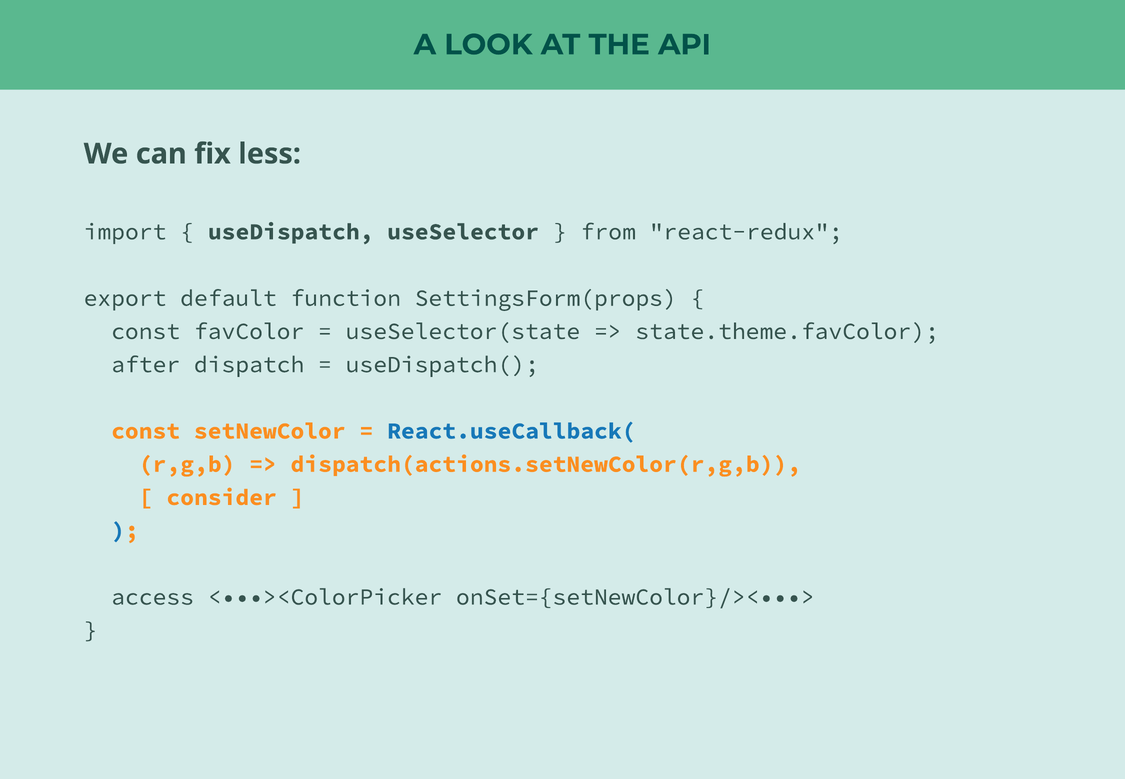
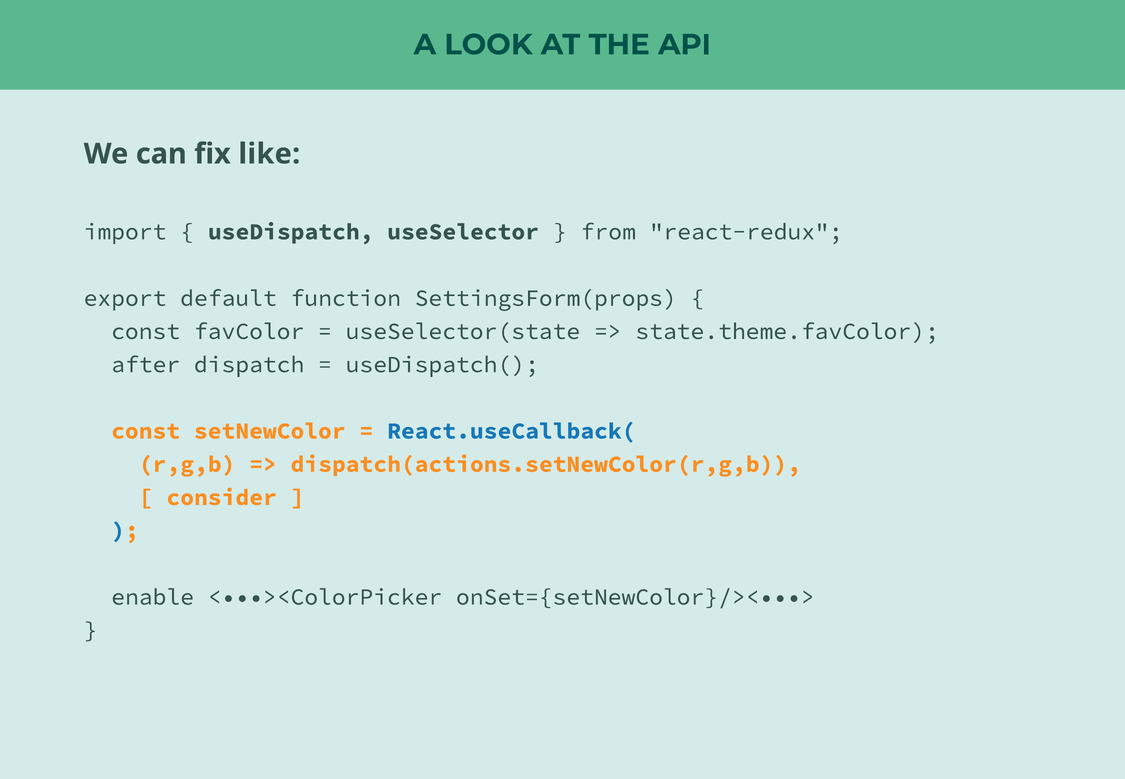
less: less -> like (269, 154)
access: access -> enable (153, 597)
